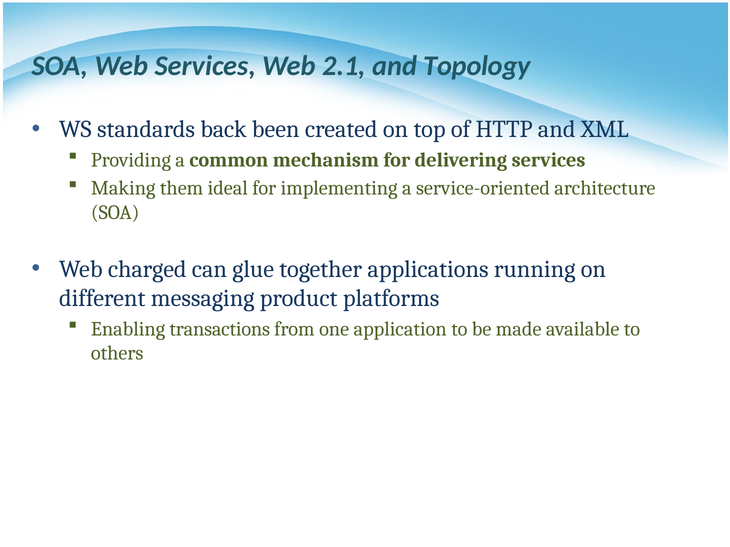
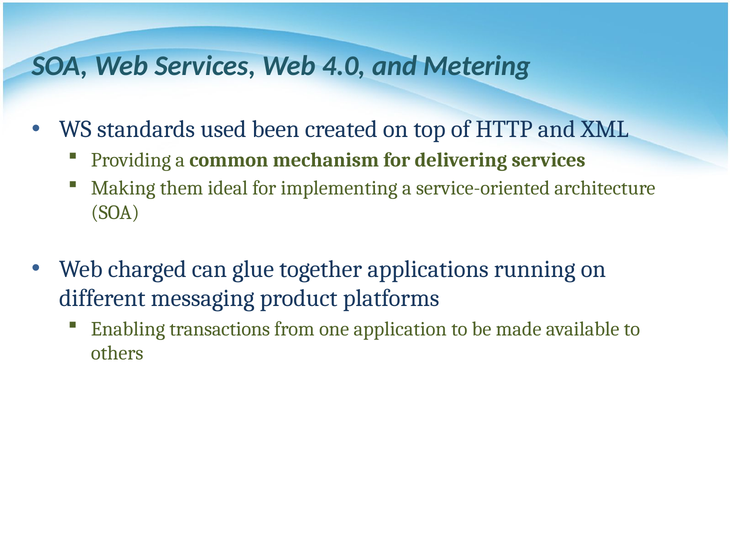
2.1: 2.1 -> 4.0 (344, 66)
Topology: Topology -> Metering (477, 66)
back: back -> used (223, 129)
